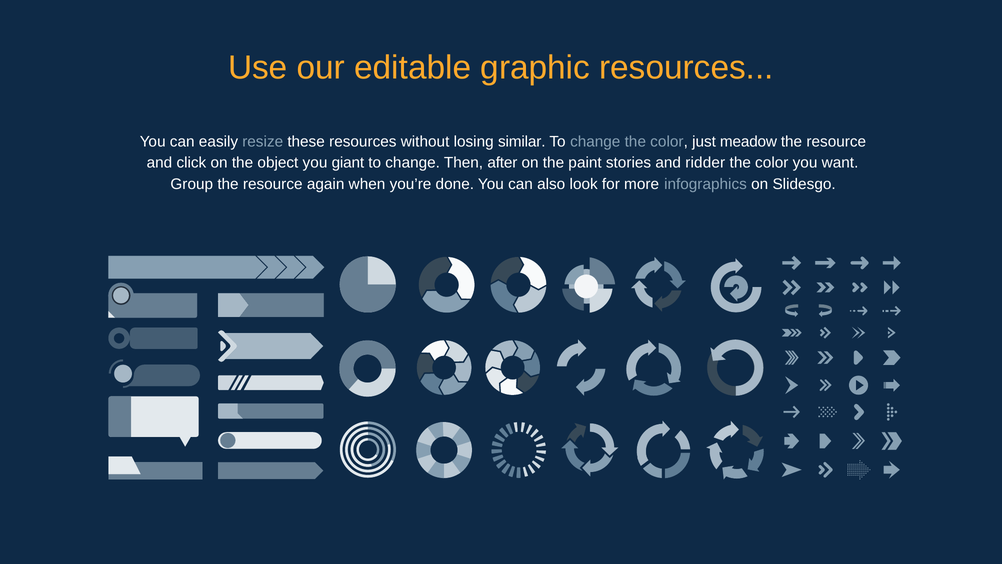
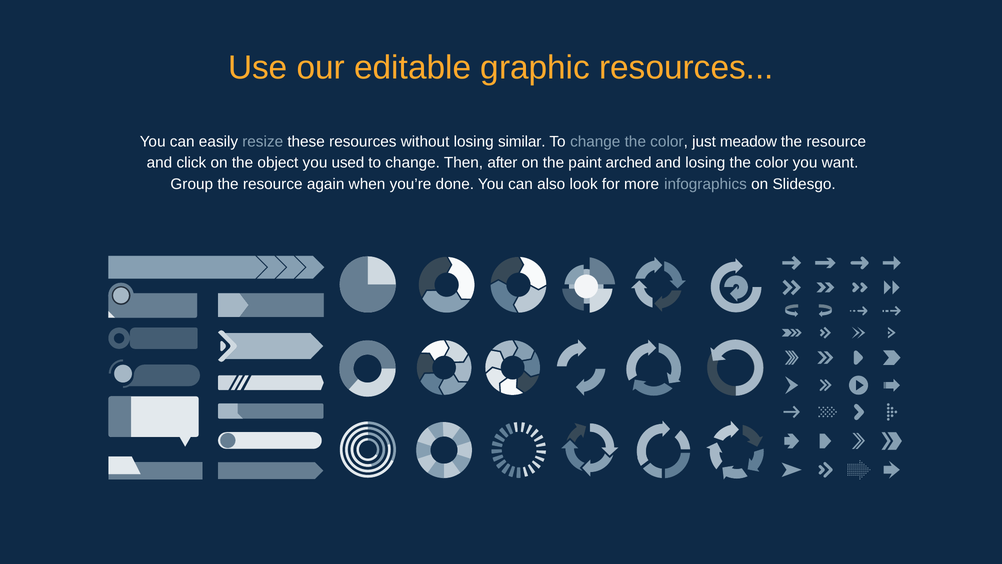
giant: giant -> used (348, 163)
stories: stories -> arched (629, 163)
and ridder: ridder -> losing (705, 163)
